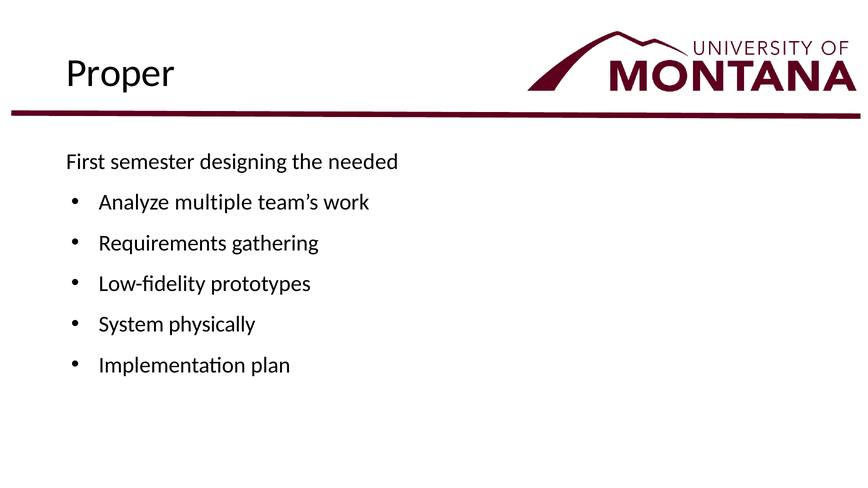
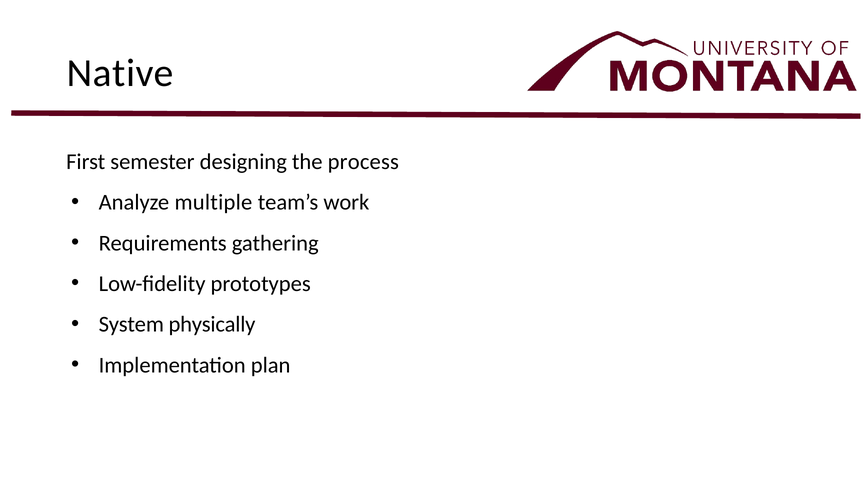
Proper: Proper -> Native (120, 73)
needed: needed -> process (363, 162)
